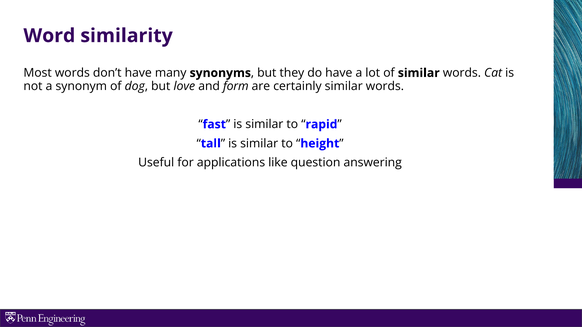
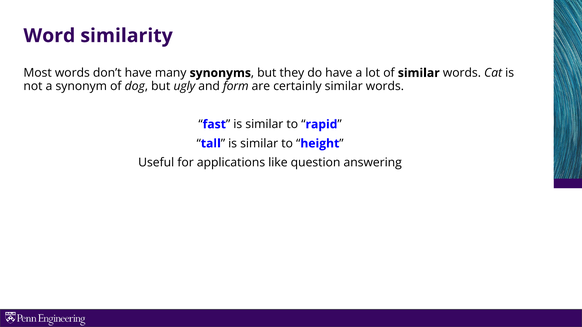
love: love -> ugly (184, 86)
